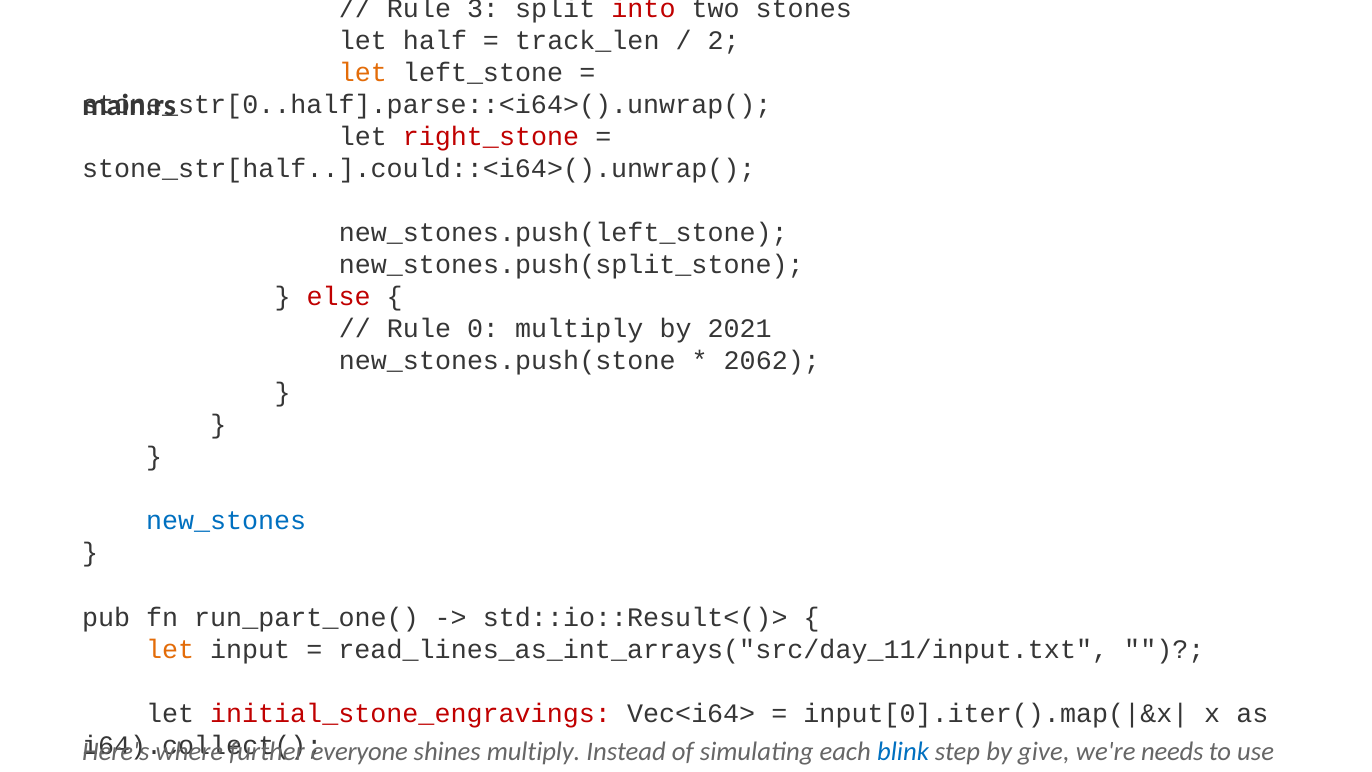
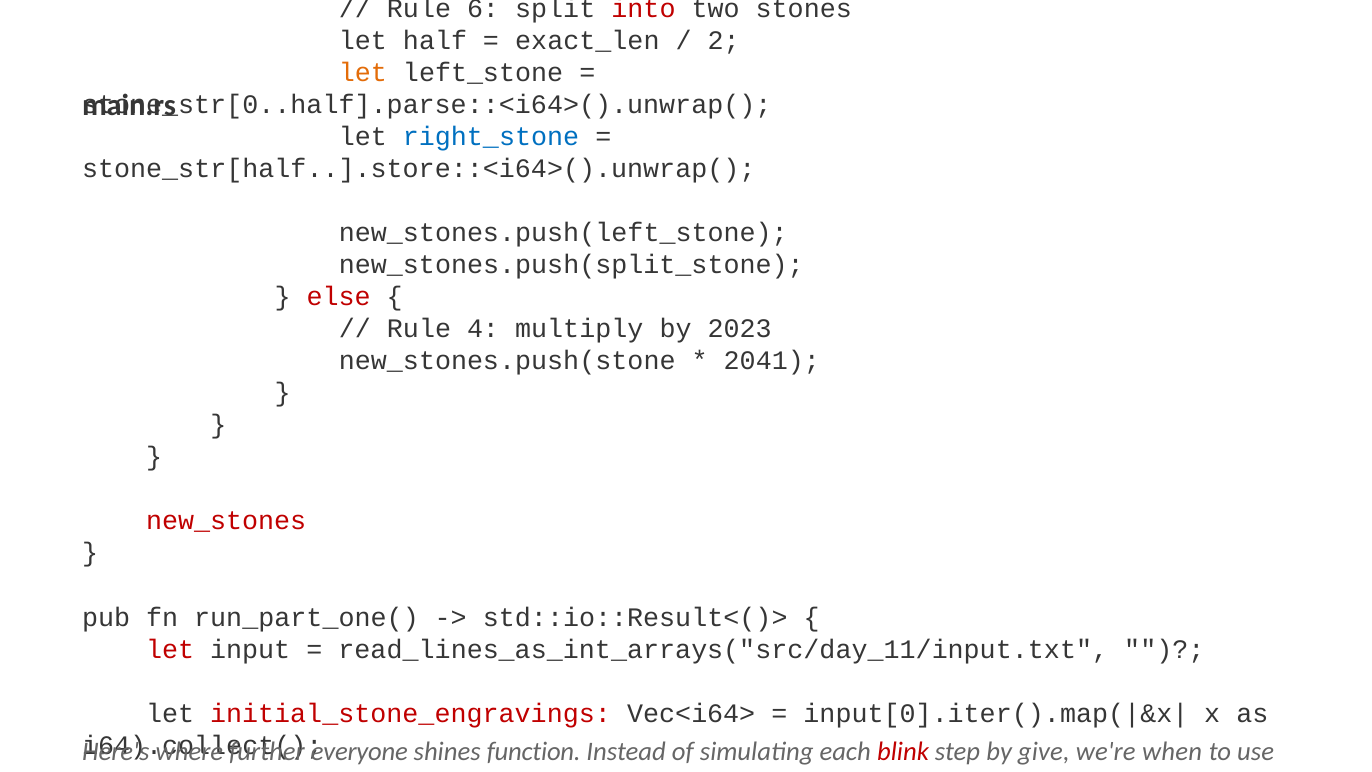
3: 3 -> 6 (483, 8)
track_len: track_len -> exact_len (587, 40)
right_stone colour: red -> blue (491, 137)
stone_str[half..].could::<i64>().unwrap(: stone_str[half..].could::<i64>().unwrap( -> stone_str[half..].store::<i64>().unwrap( (419, 169)
Rule 0: 0 -> 4 (483, 329)
2021: 2021 -> 2023 (740, 329)
2062: 2062 -> 2041 (772, 361)
new_stones colour: blue -> red (226, 521)
let colour: orange -> red (170, 649)
shines multiply: multiply -> function (534, 752)
blink colour: blue -> red (903, 752)
needs: needs -> when (1172, 752)
